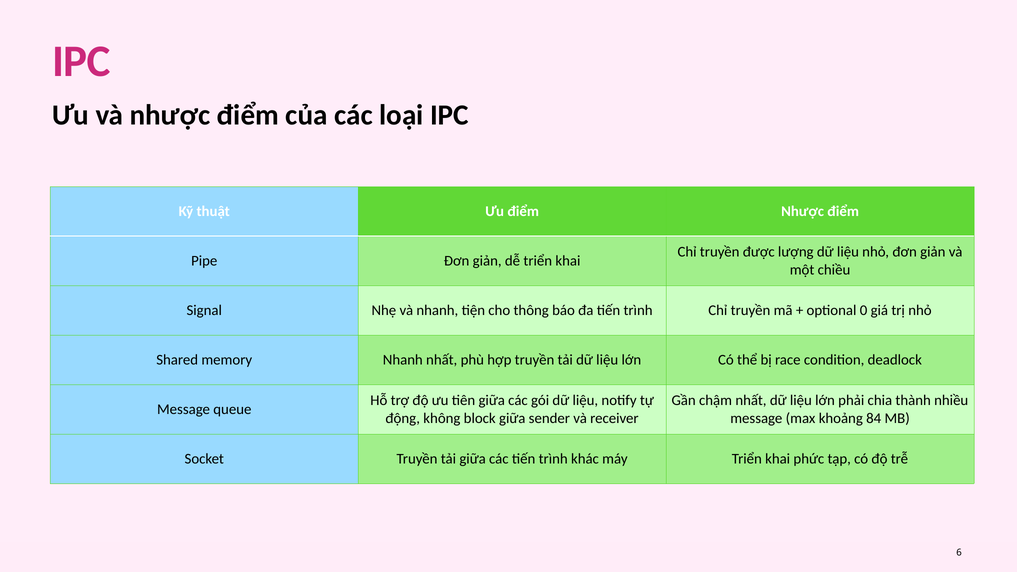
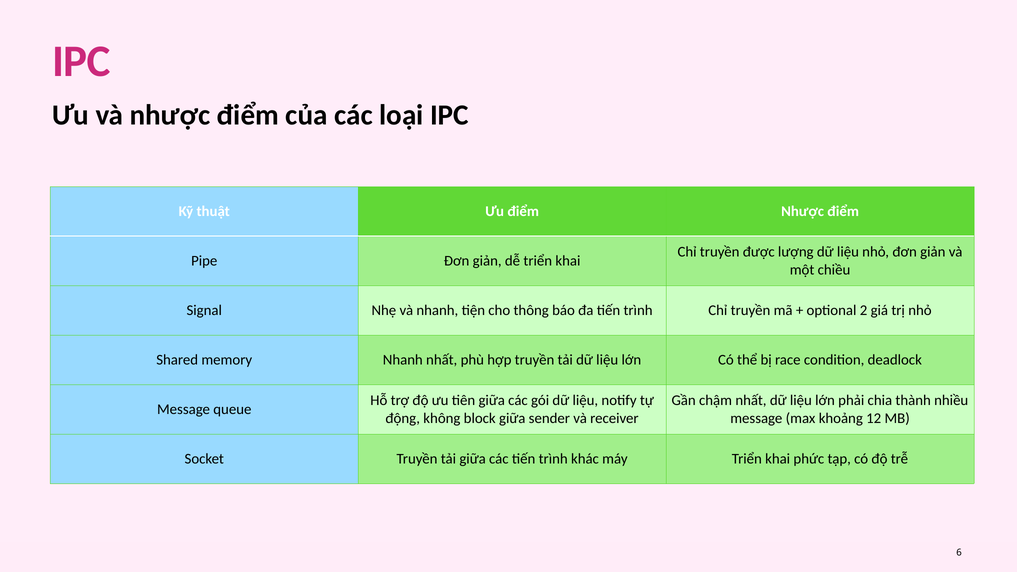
0: 0 -> 2 (864, 310)
84: 84 -> 12 (874, 419)
